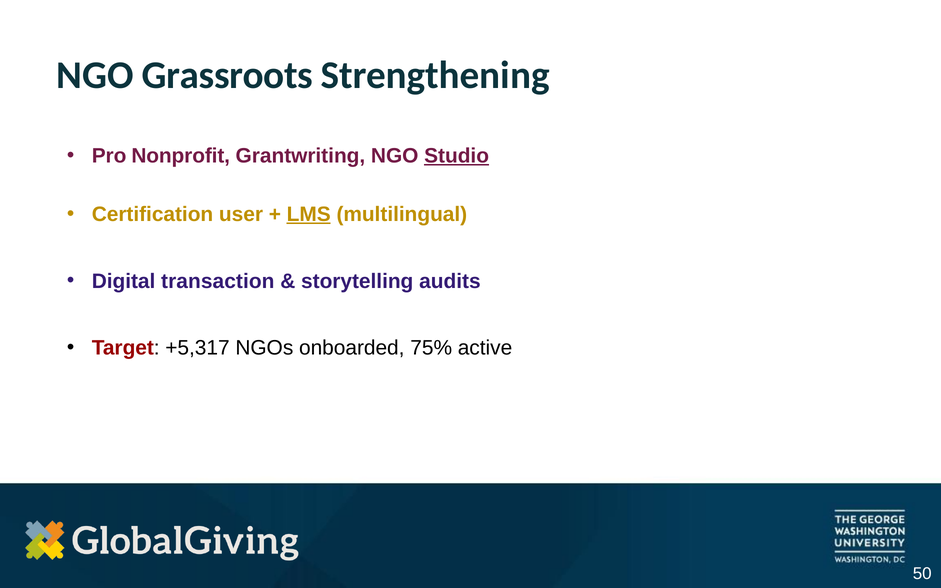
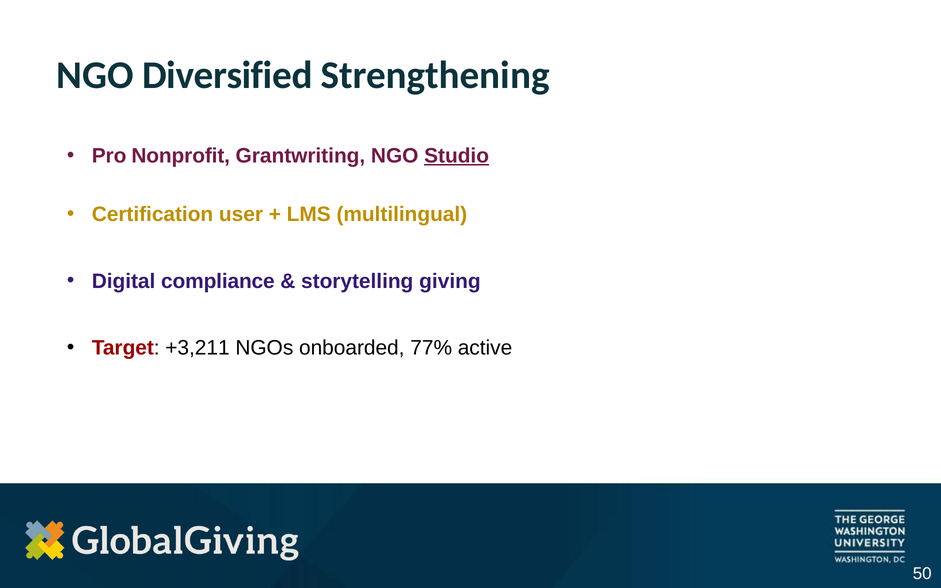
Grassroots: Grassroots -> Diversified (227, 75)
LMS underline: present -> none (309, 214)
transaction: transaction -> compliance (218, 281)
audits: audits -> giving (450, 281)
+5,317: +5,317 -> +3,211 (197, 348)
75%: 75% -> 77% (431, 348)
